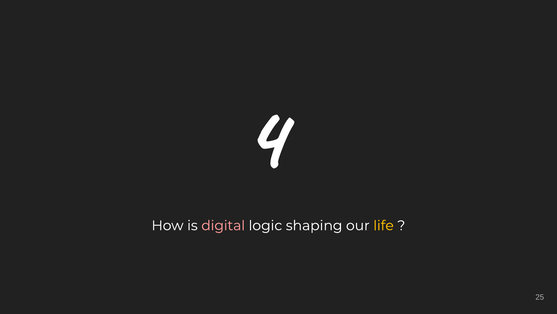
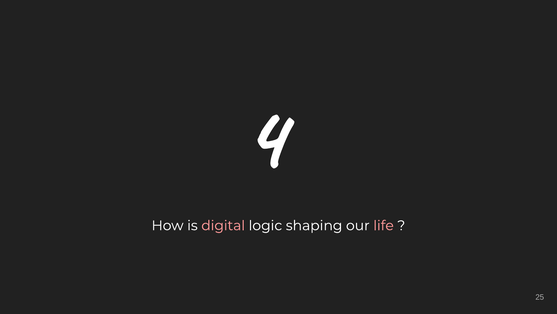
life colour: yellow -> pink (384, 225)
